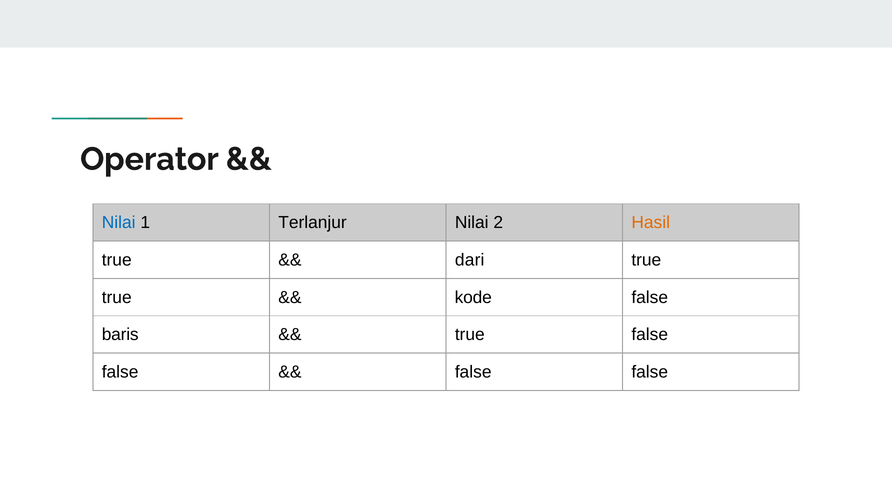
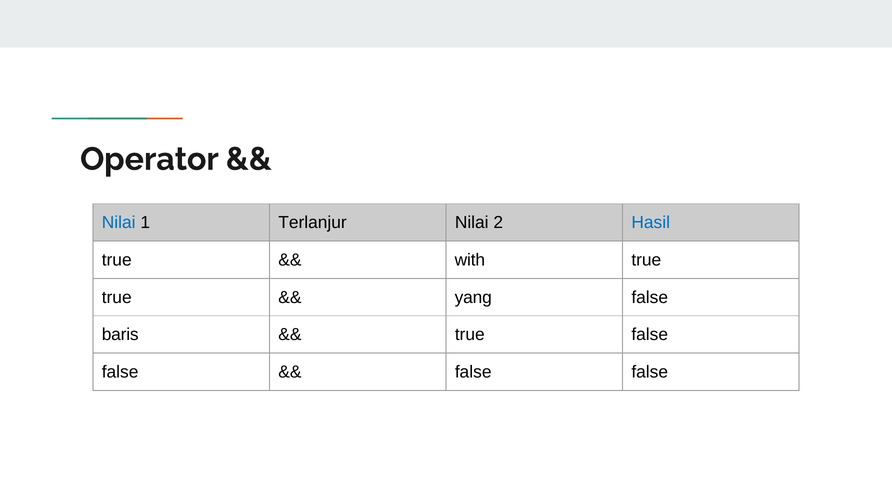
Hasil colour: orange -> blue (651, 223)
dari: dari -> with (470, 260)
kode: kode -> yang (473, 297)
